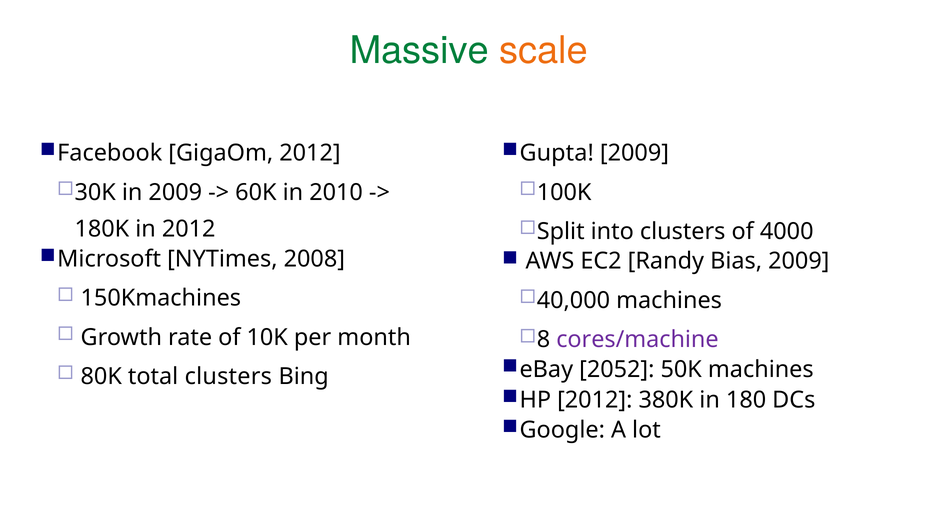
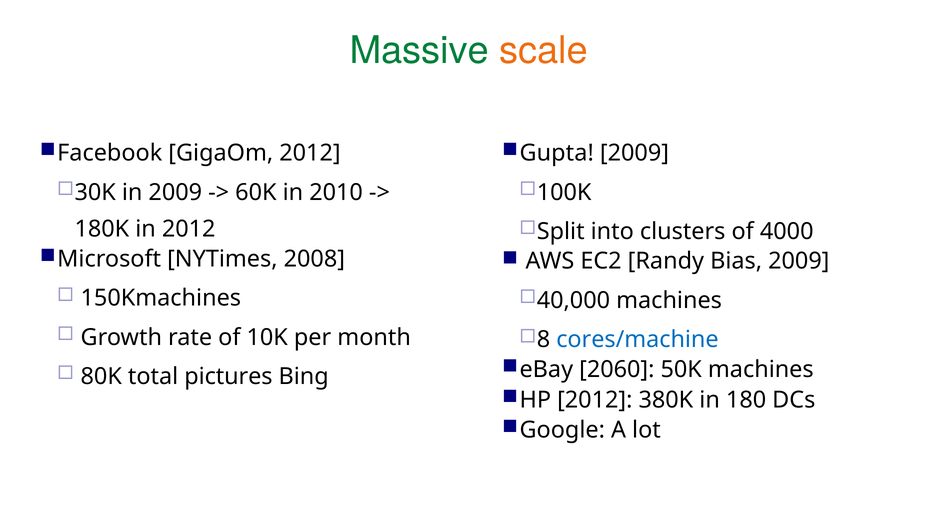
cores/machine colour: purple -> blue (637, 339)
2052: 2052 -> 2060 (617, 369)
total clusters: clusters -> pictures (228, 376)
